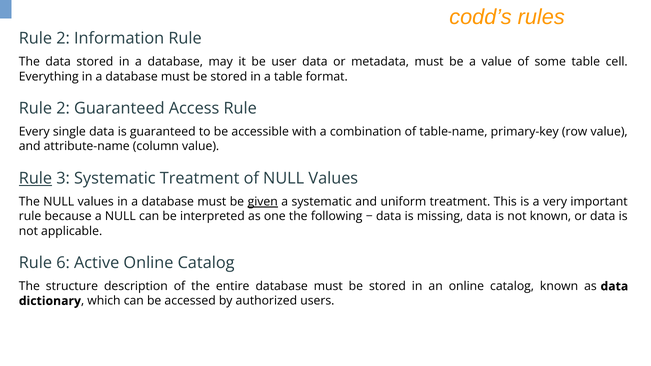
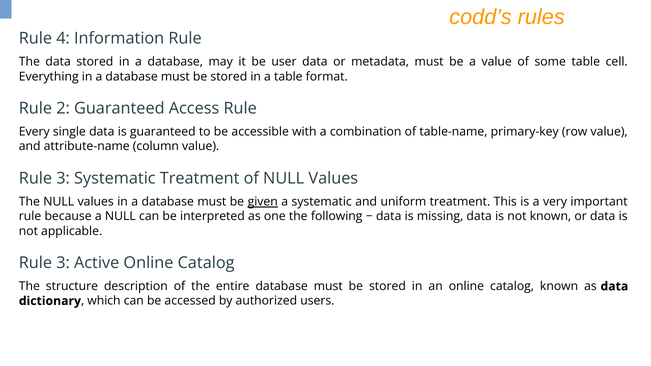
2: 2 -> 4 (63, 39)
Rule underline: present -> none (35, 179)
6: 6 -> 3 (63, 263)
